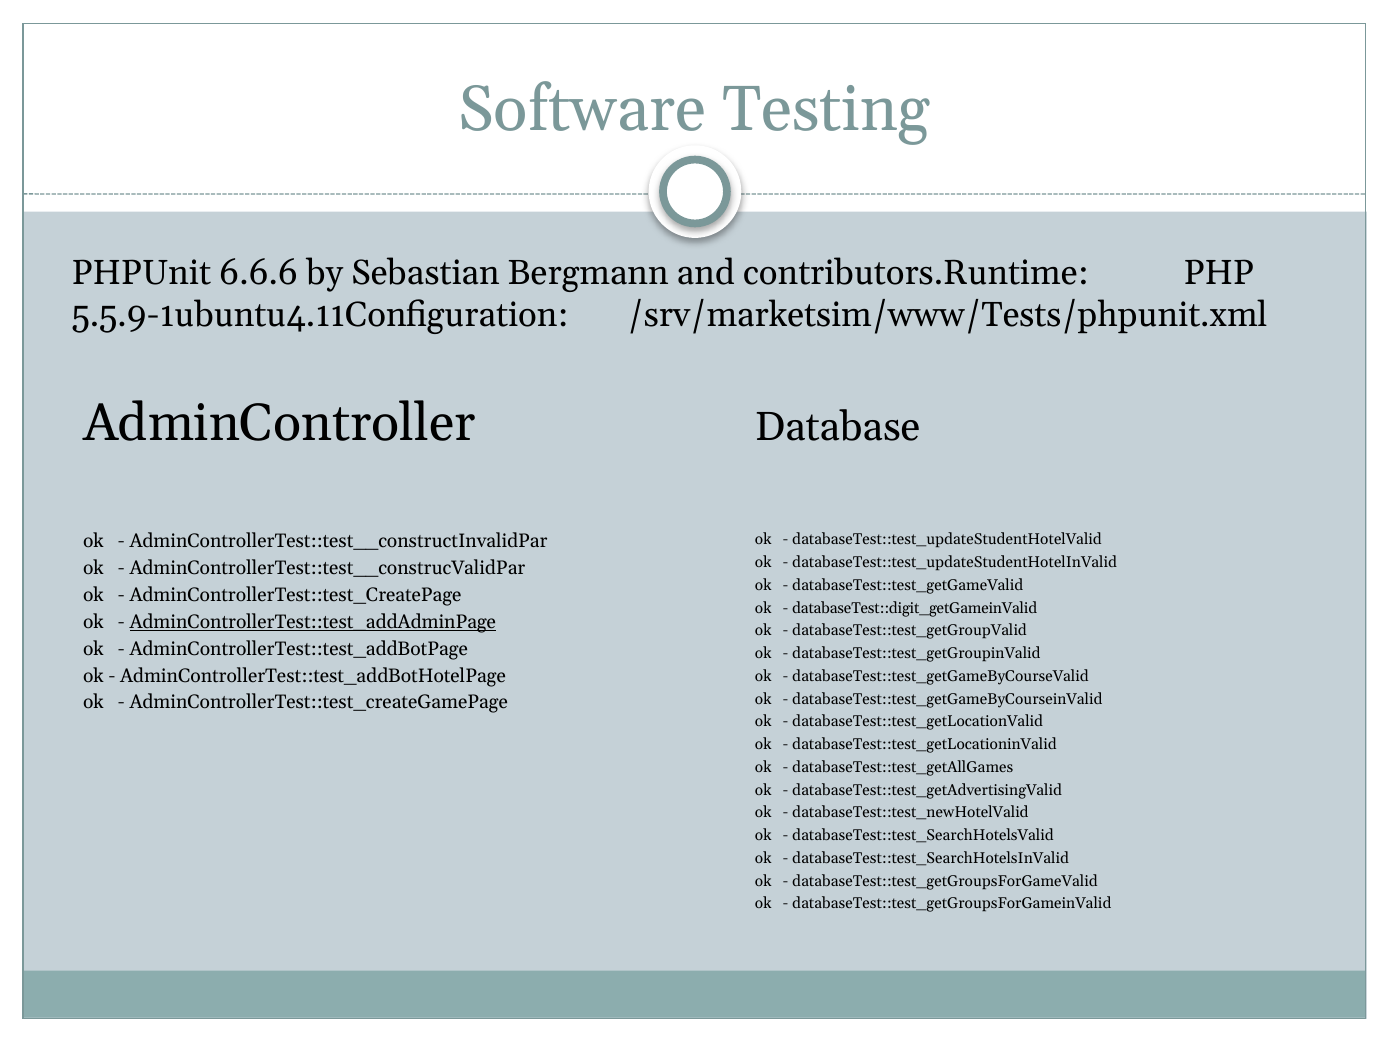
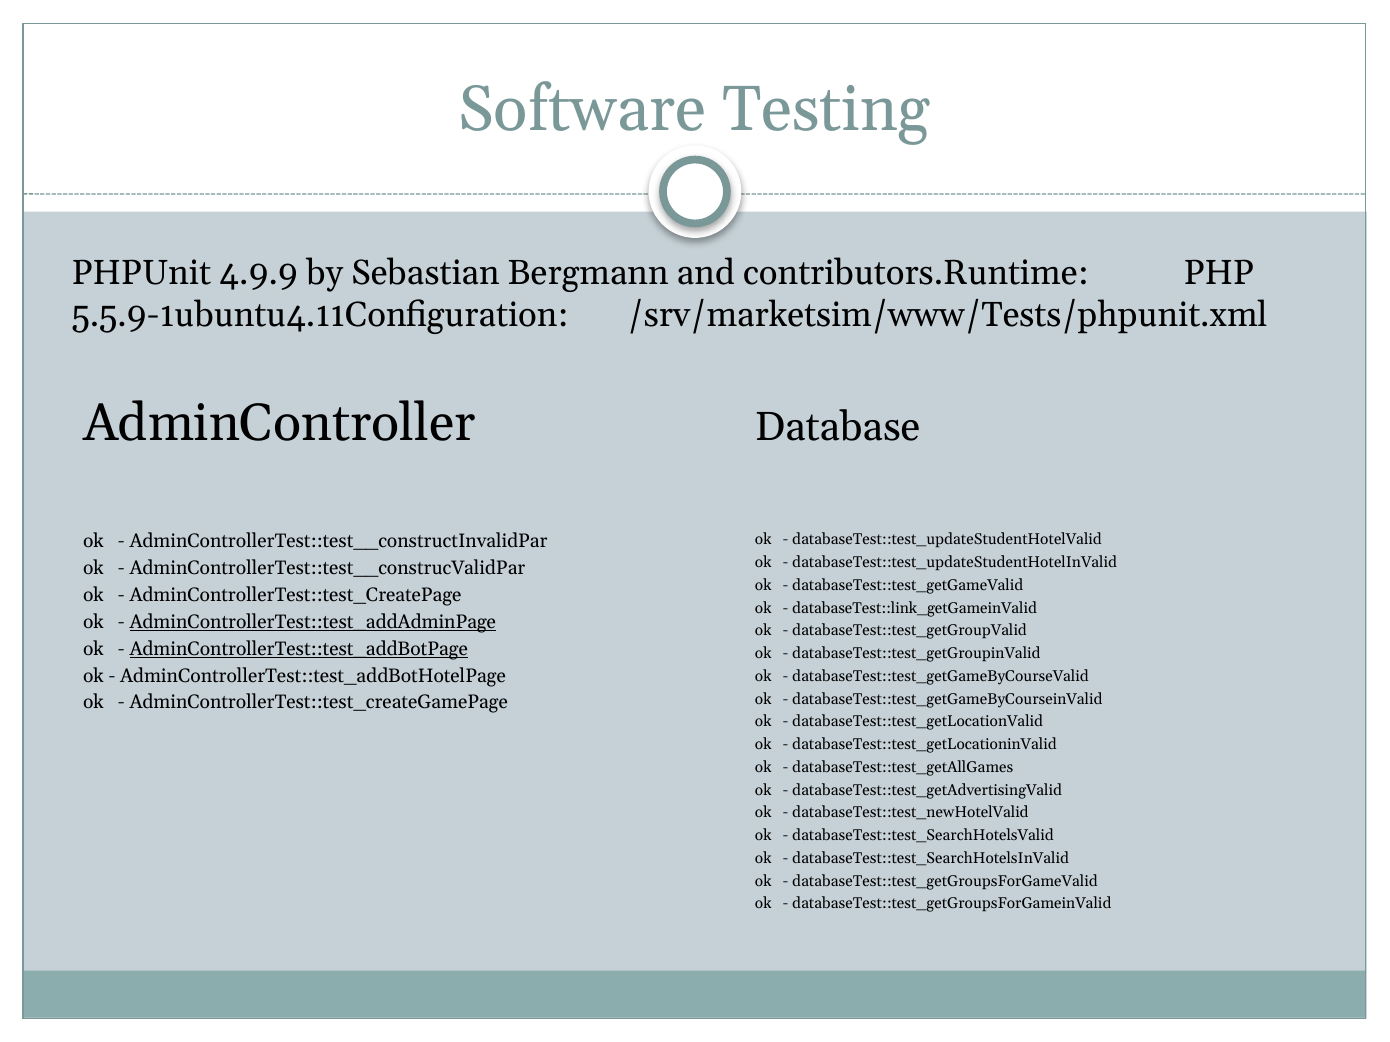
6.6.6: 6.6.6 -> 4.9.9 (259, 273)
databaseTest::digit_getGameinValid: databaseTest::digit_getGameinValid -> databaseTest::link_getGameinValid (915, 608)
AdminControllerTest::test_addBotPage underline: none -> present (299, 649)
